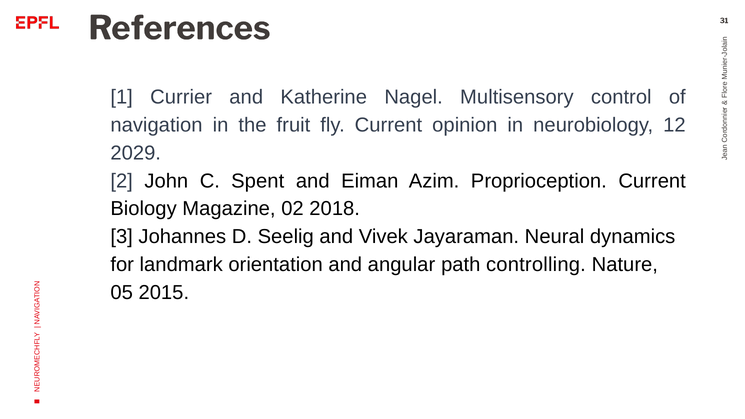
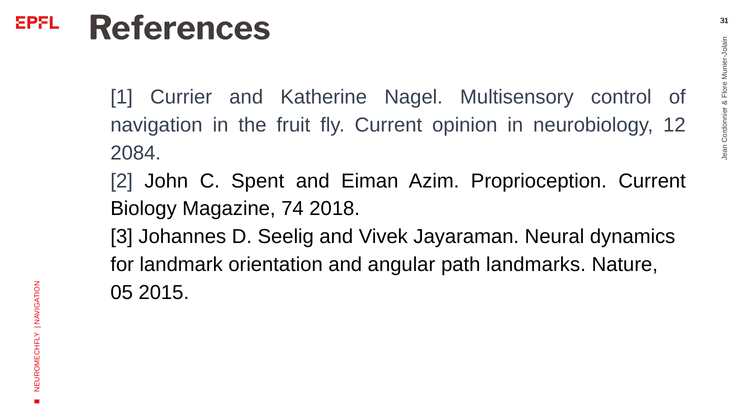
2029: 2029 -> 2084 (136, 153)
02: 02 -> 74 (292, 209)
controlling: controlling -> landmarks (536, 265)
